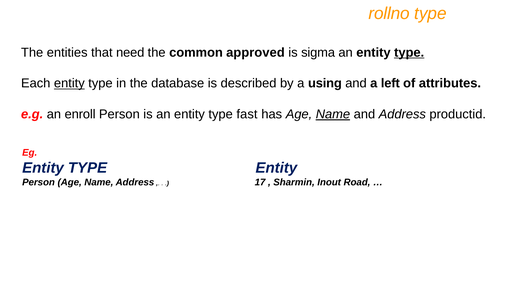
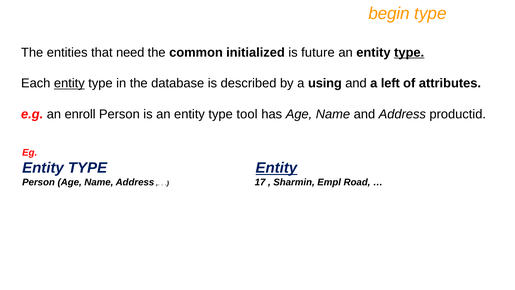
rollno: rollno -> begin (389, 13)
approved: approved -> initialized (255, 52)
sigma: sigma -> future (318, 52)
fast: fast -> tool (247, 114)
Name underline: present -> none (333, 114)
Entity underline: none -> present (276, 168)
Inout: Inout -> Empl (329, 182)
